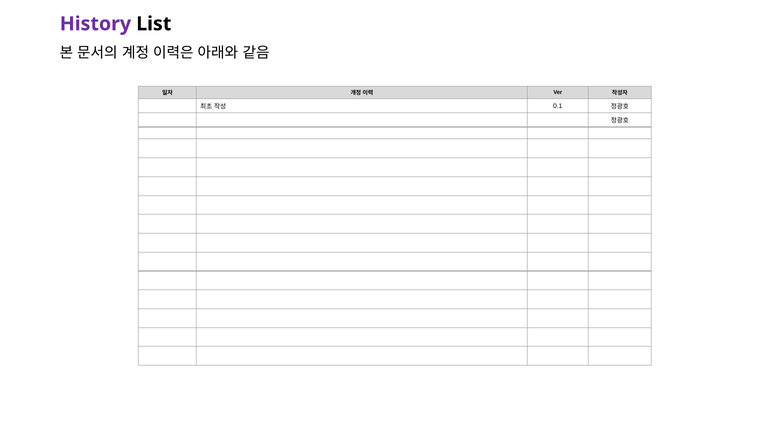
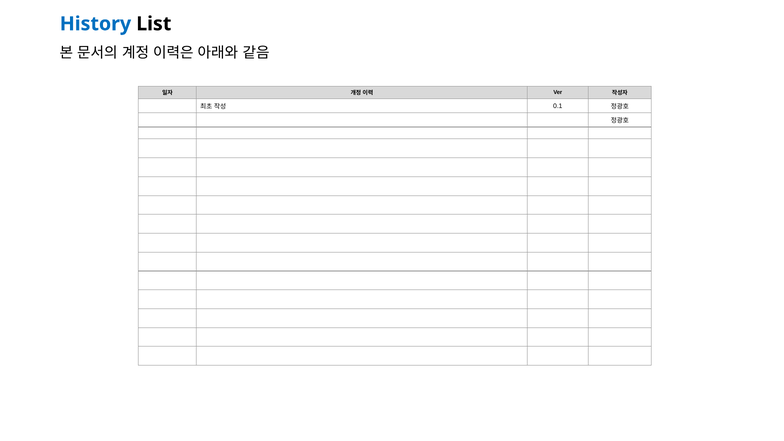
History colour: purple -> blue (95, 24)
